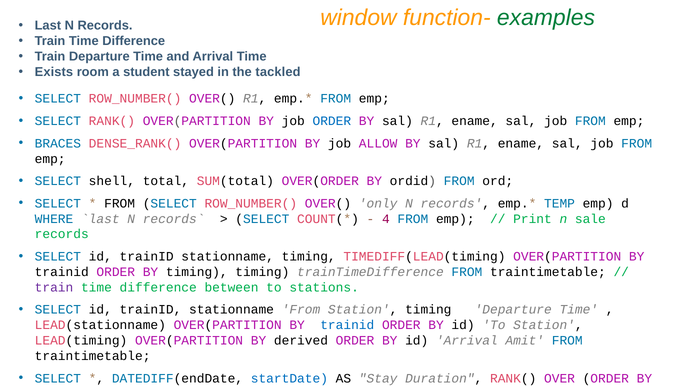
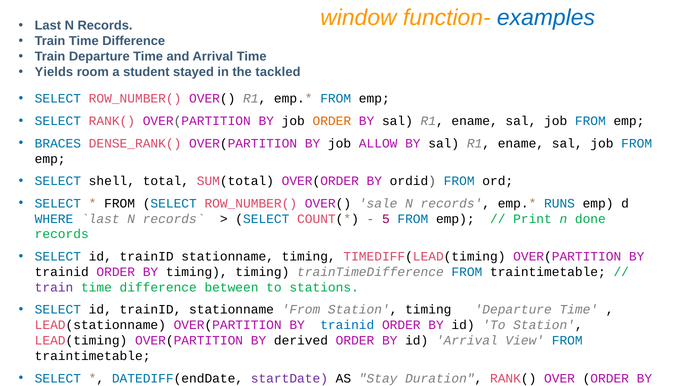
examples colour: green -> blue (546, 18)
Exists: Exists -> Yields (54, 72)
ORDER colour: blue -> orange (332, 121)
only: only -> sale (378, 203)
TEMP: TEMP -> RUNS (560, 203)
4: 4 -> 5 (386, 219)
sale: sale -> done (590, 219)
Amit: Amit -> View (525, 340)
startDate colour: blue -> purple (289, 378)
